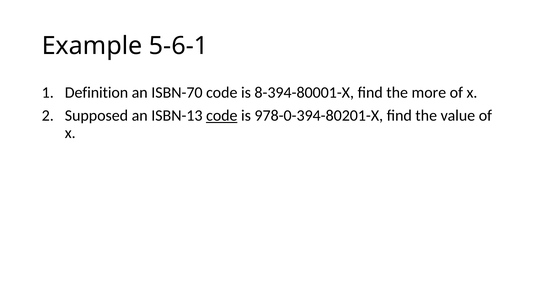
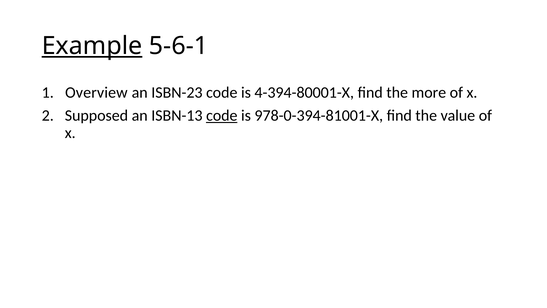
Example underline: none -> present (92, 46)
Definition: Definition -> Overview (96, 92)
ISBN-70: ISBN-70 -> ISBN-23 (177, 92)
8-394-80001-X: 8-394-80001-X -> 4-394-80001-X (304, 92)
978-0-394-80201-X: 978-0-394-80201-X -> 978-0-394-81001-X (319, 115)
